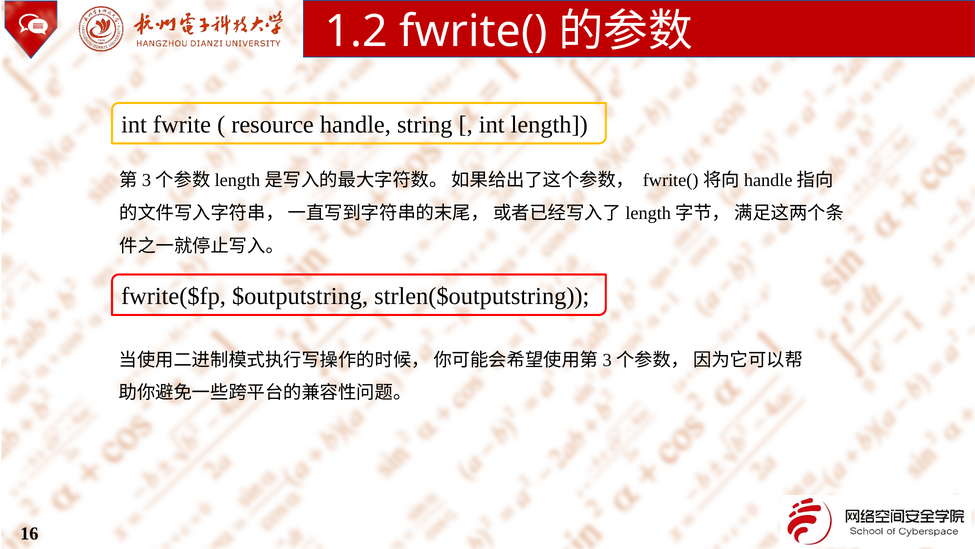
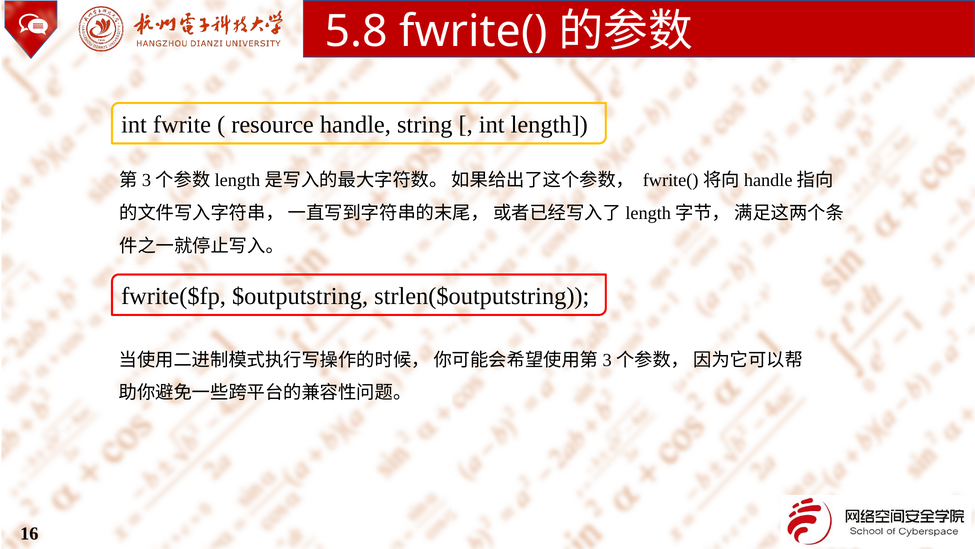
1.2: 1.2 -> 5.8 (356, 32)
